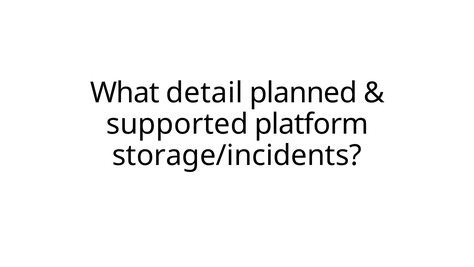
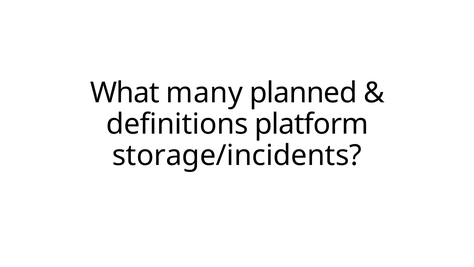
detail: detail -> many (204, 93)
supported: supported -> definitions (177, 124)
